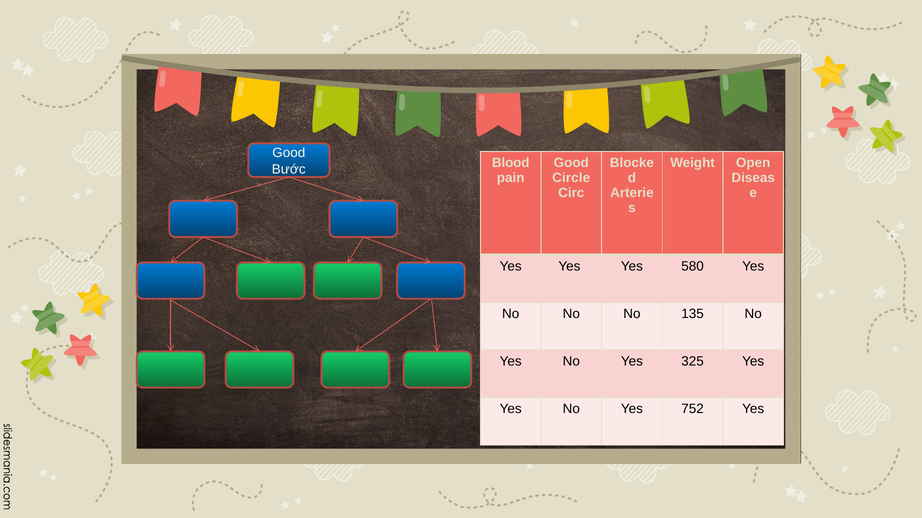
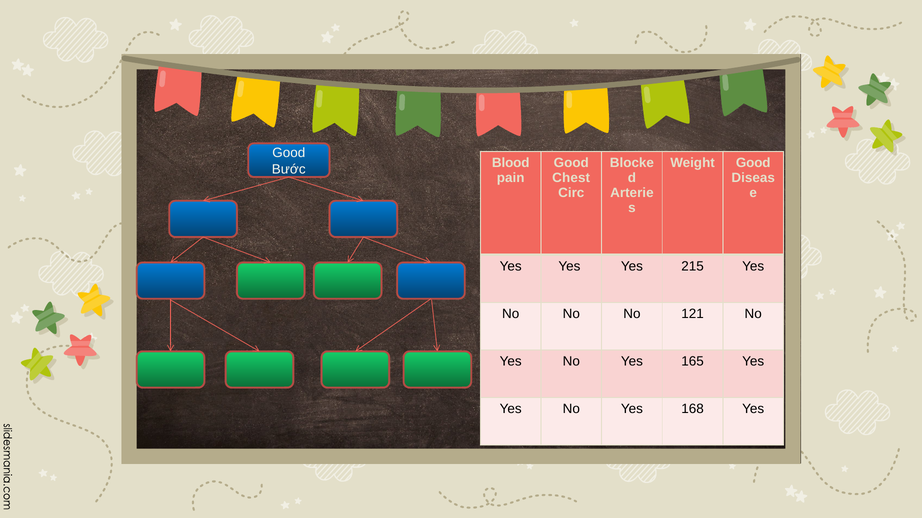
Weight Open: Open -> Good (753, 163)
Circle: Circle -> Chest (571, 178)
580: 580 -> 215 (693, 266)
135: 135 -> 121 (693, 314)
325: 325 -> 165 (693, 362)
752: 752 -> 168 (693, 409)
